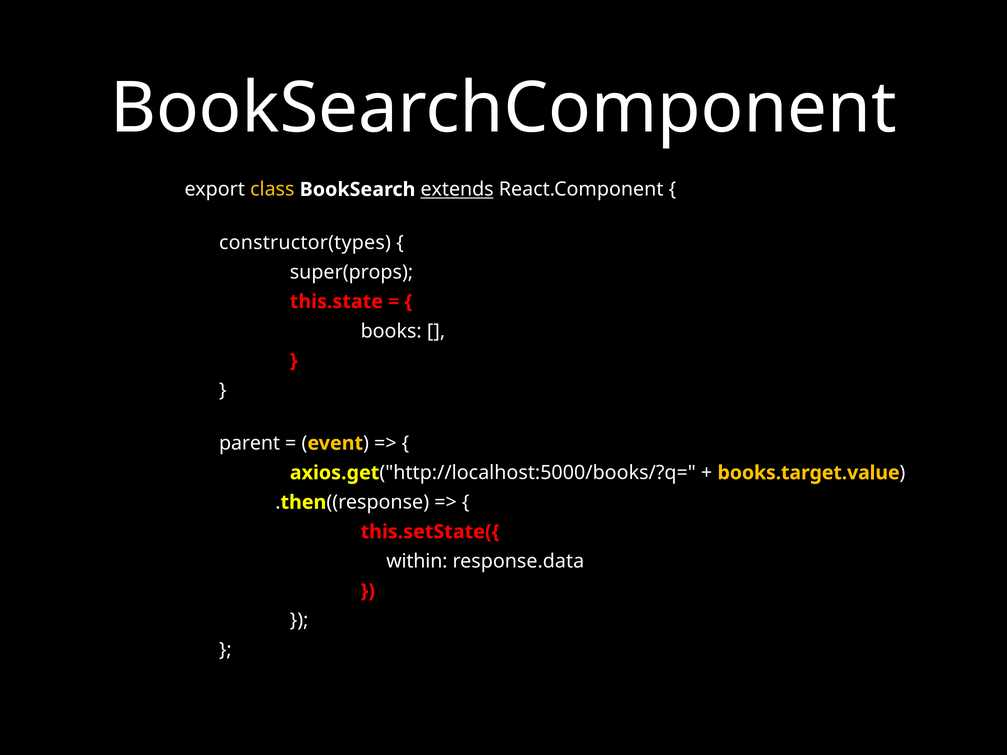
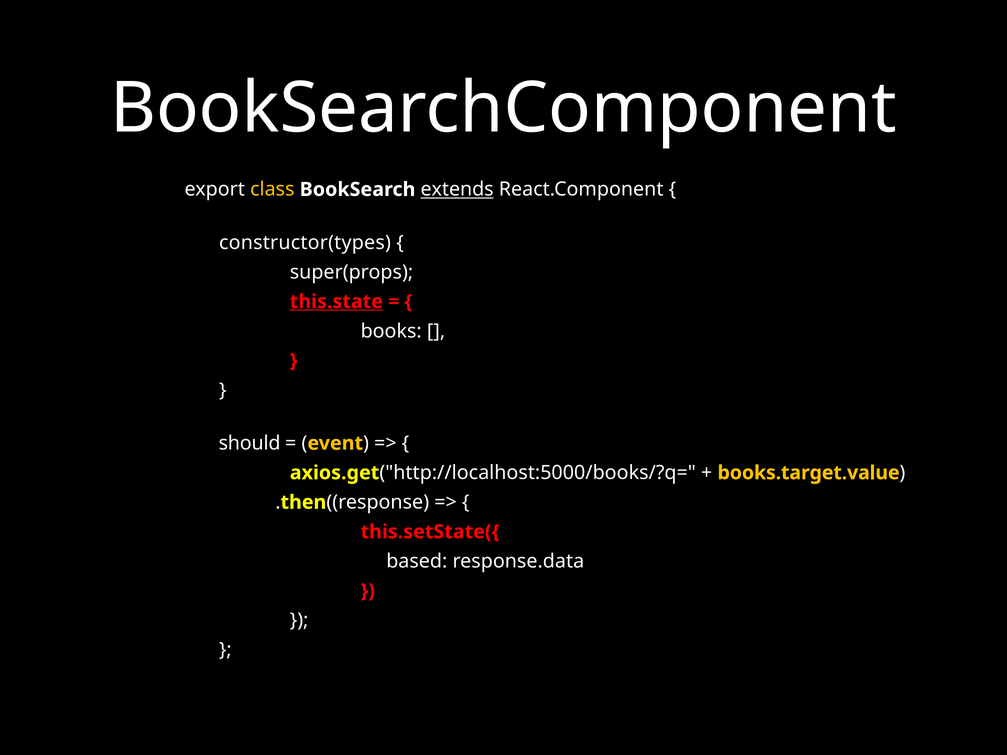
this.state underline: none -> present (336, 302)
parent: parent -> should (250, 443)
within: within -> based (417, 561)
